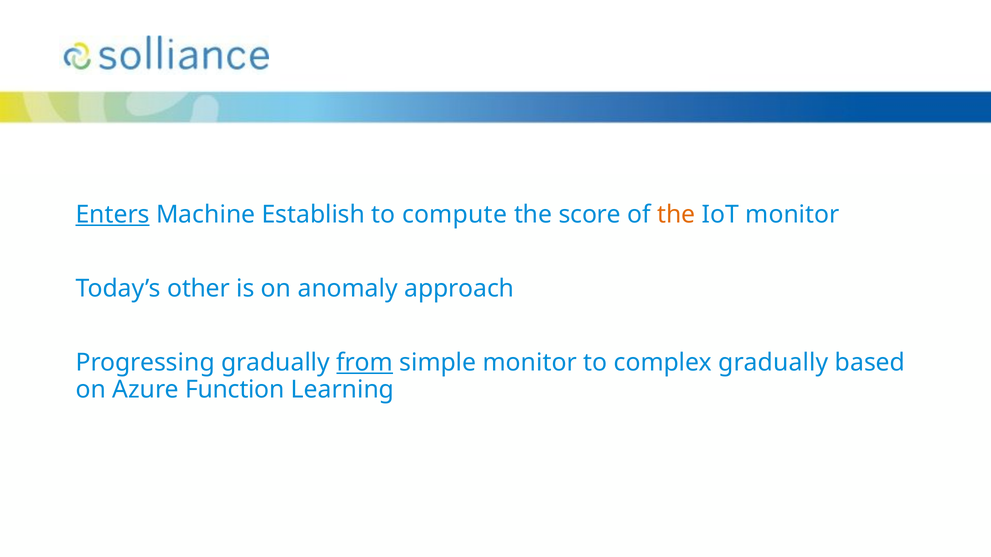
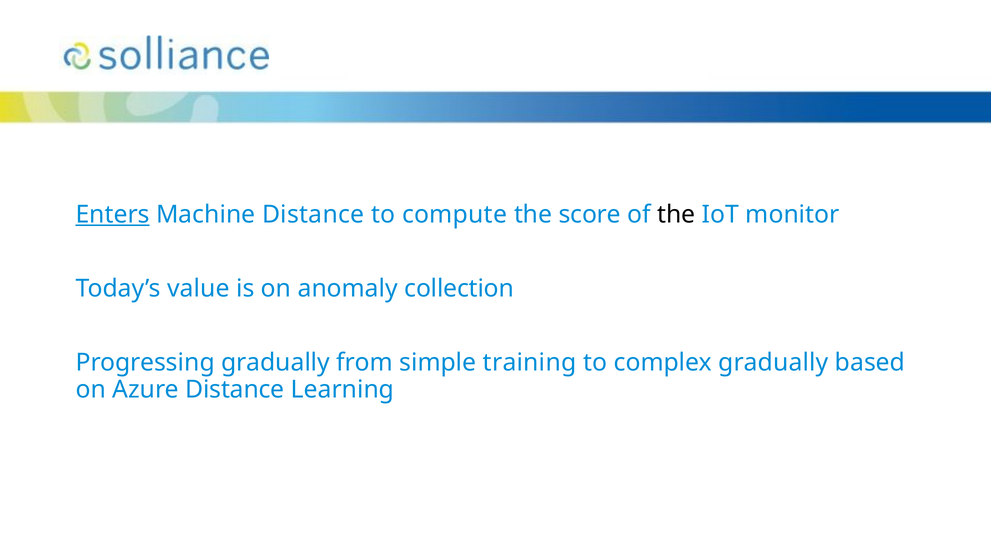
Machine Establish: Establish -> Distance (313, 215)
the colour: orange -> black (676, 215)
other: other -> value (198, 289)
approach: approach -> collection (459, 289)
from underline: present -> none (365, 363)
simple monitor: monitor -> training (530, 363)
Azure Function: Function -> Distance (235, 390)
